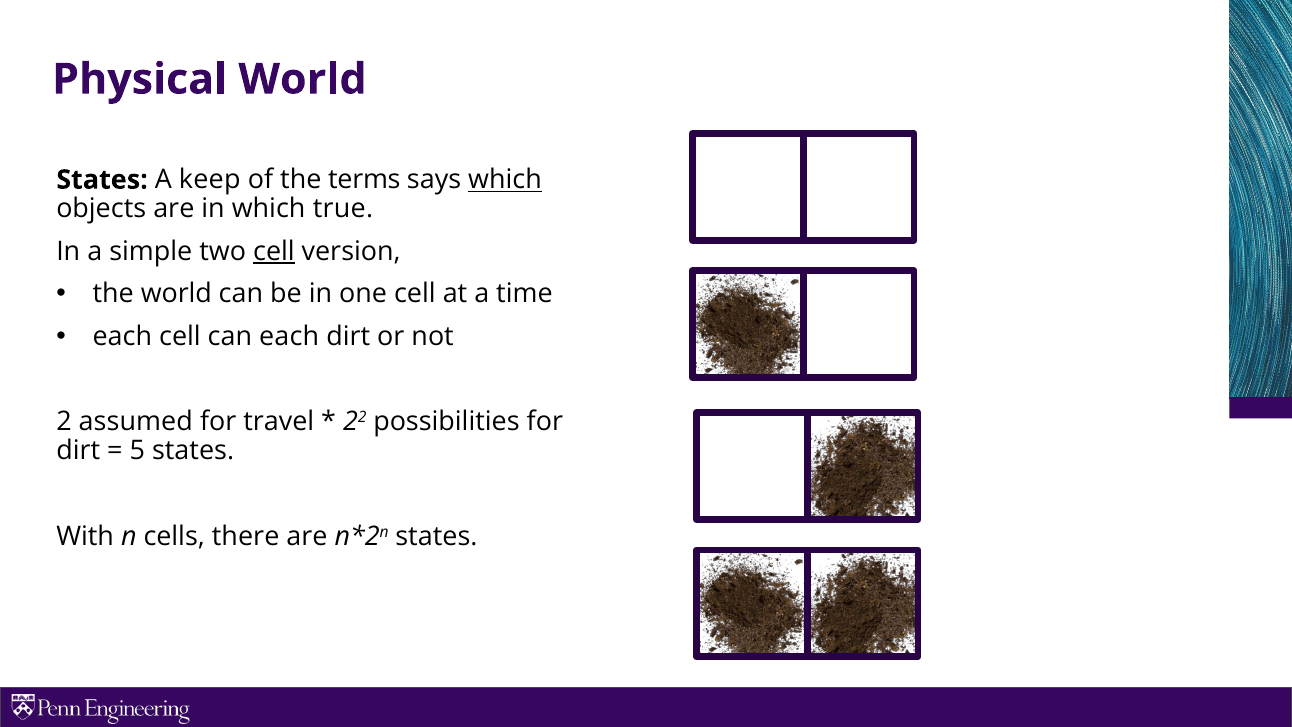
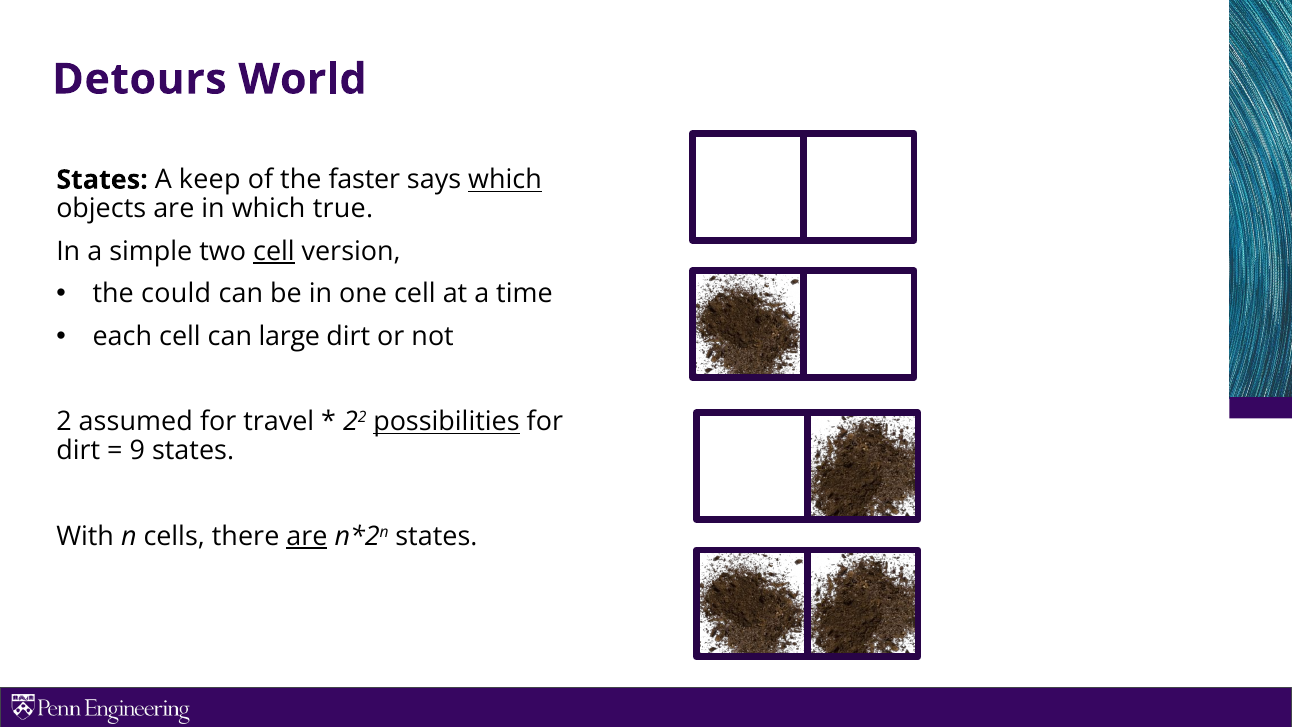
Physical: Physical -> Detours (139, 79)
terms: terms -> faster (364, 180)
the world: world -> could (176, 294)
can each: each -> large (289, 337)
possibilities underline: none -> present (446, 422)
5: 5 -> 9 (137, 451)
are underline: none -> present (307, 536)
